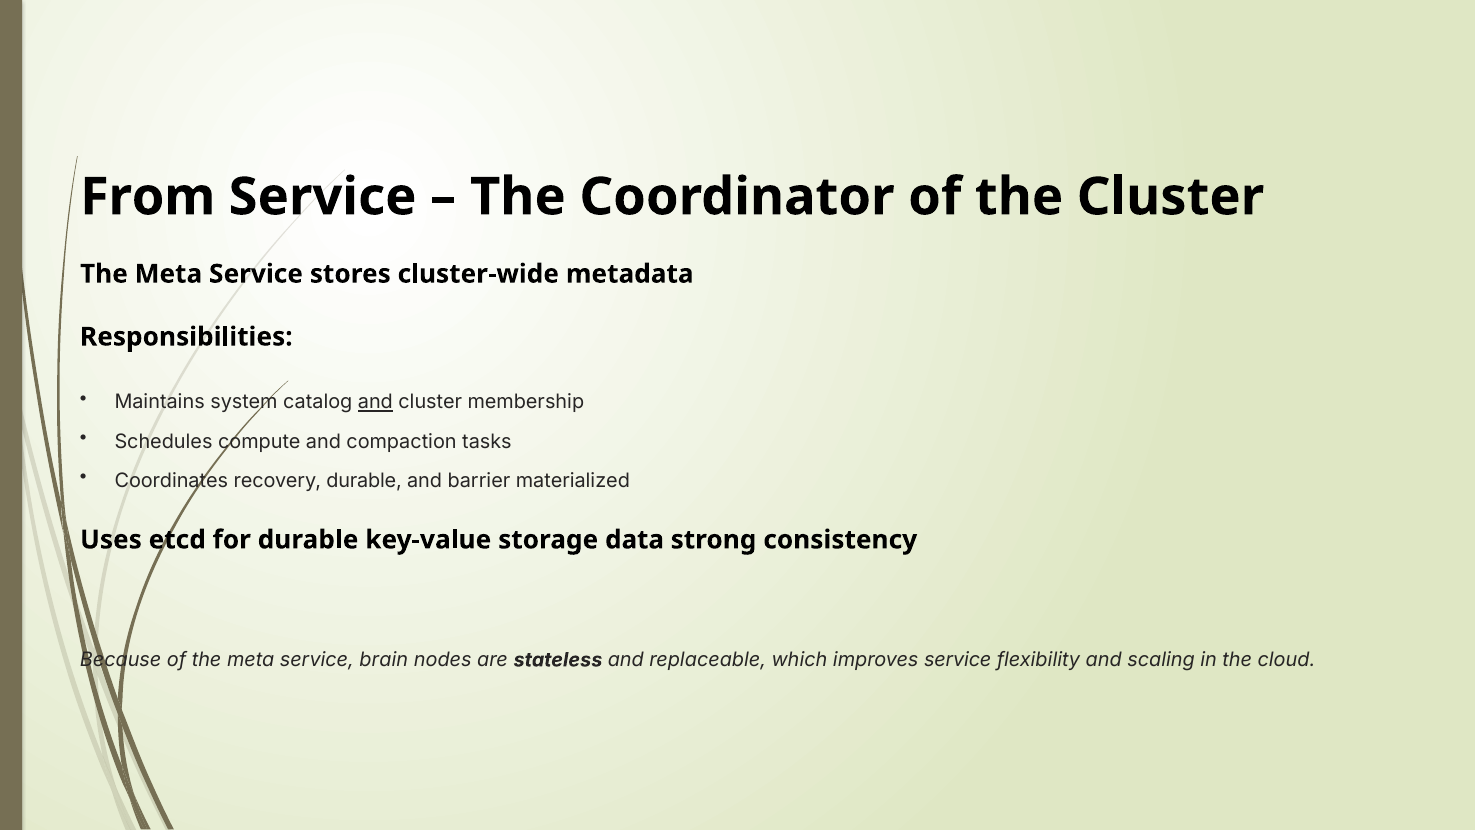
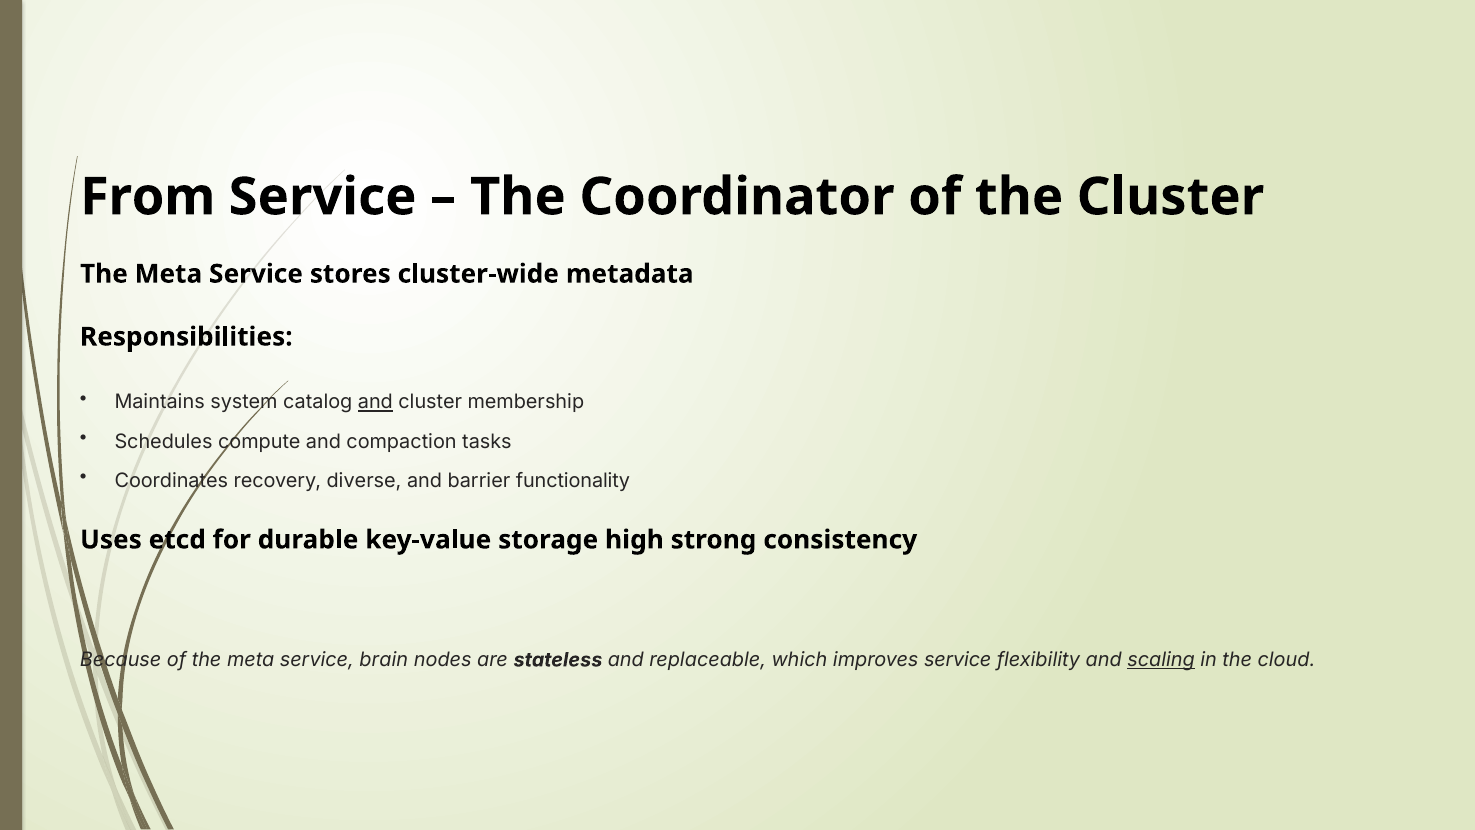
recovery durable: durable -> diverse (364, 480)
materialized: materialized -> functionality (573, 480)
data: data -> high (634, 540)
scaling underline: none -> present (1161, 660)
